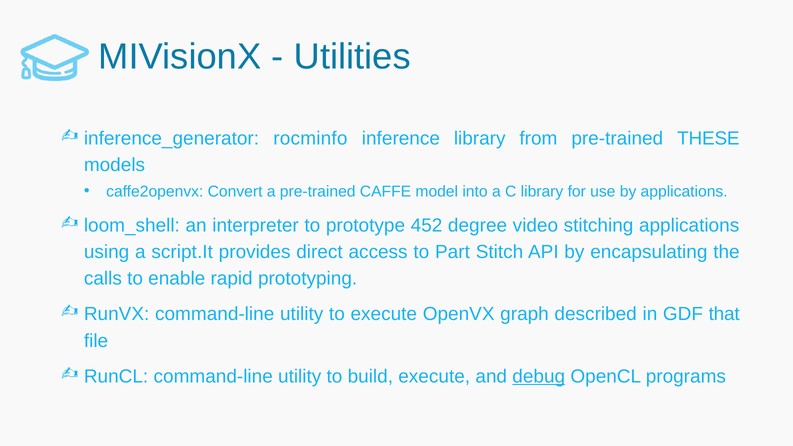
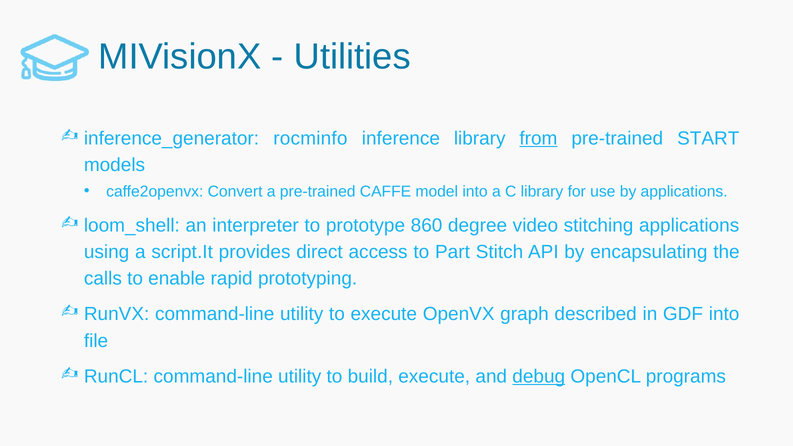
from underline: none -> present (538, 138)
THESE: THESE -> START (708, 138)
452: 452 -> 860 (427, 225)
GDF that: that -> into (724, 314)
